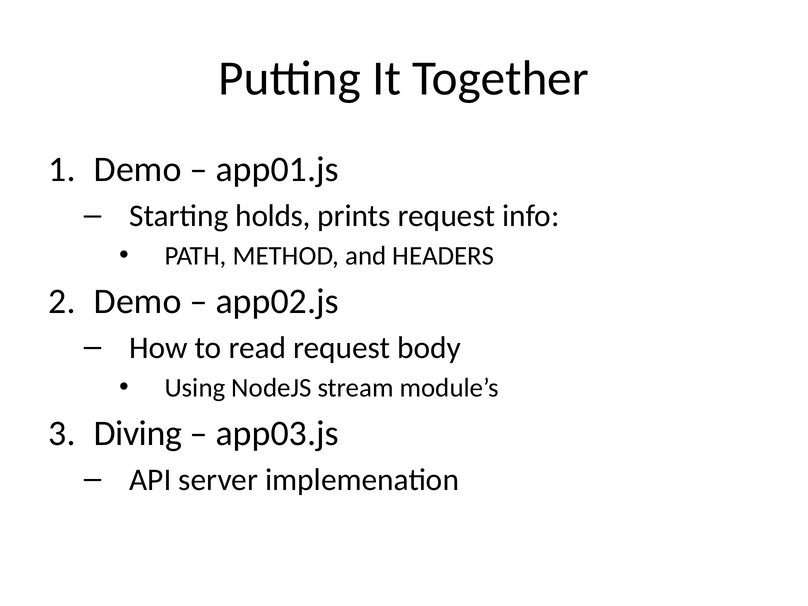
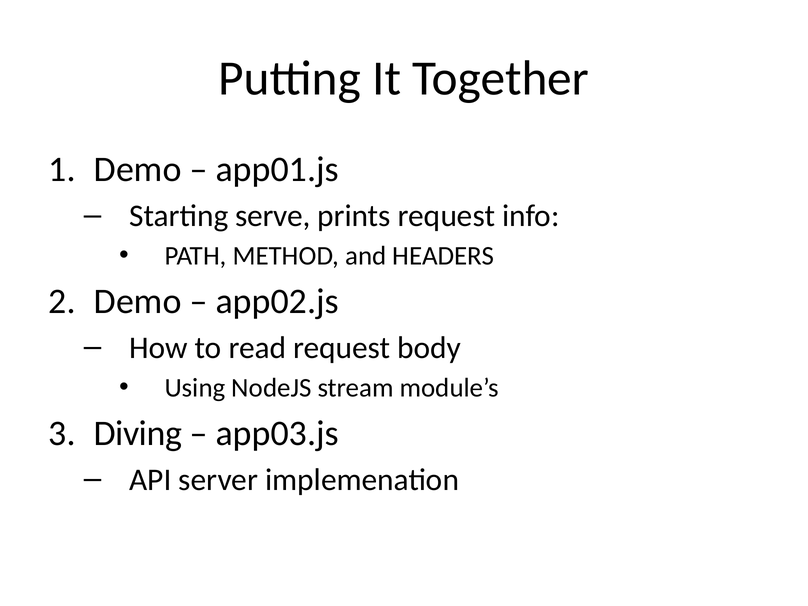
holds: holds -> serve (273, 216)
